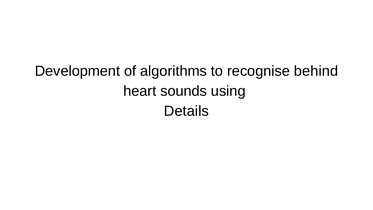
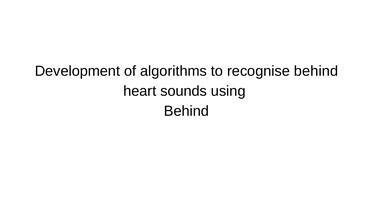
Details: Details -> Behind (186, 111)
